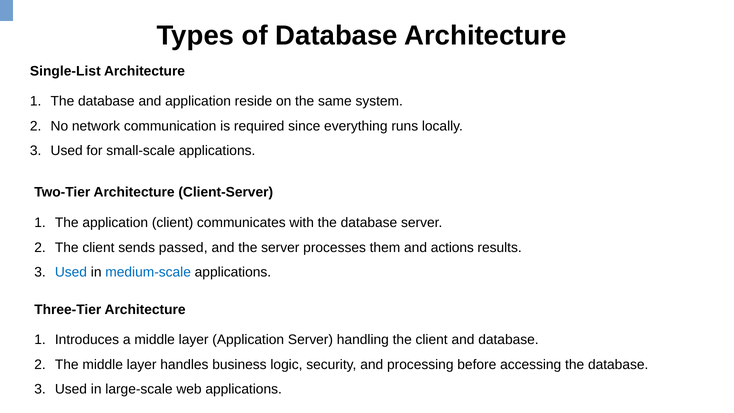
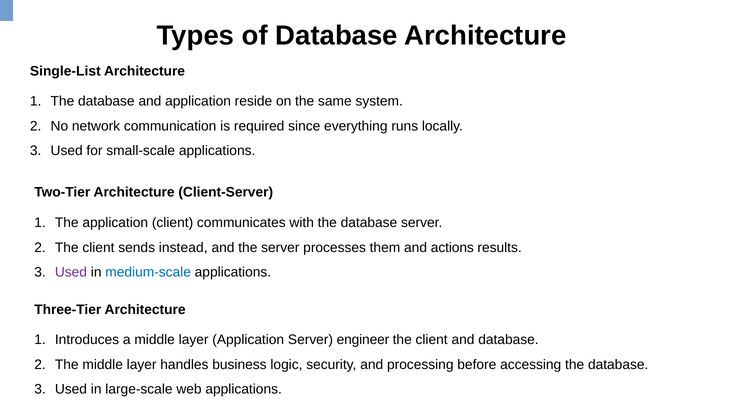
passed: passed -> instead (183, 247)
Used colour: blue -> purple (71, 272)
handling: handling -> engineer (363, 340)
